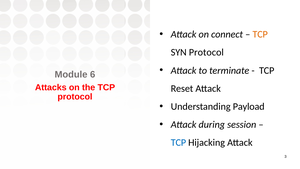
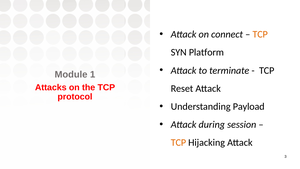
SYN Protocol: Protocol -> Platform (206, 52)
6: 6 -> 1 (93, 74)
TCP colour: blue -> orange (178, 142)
